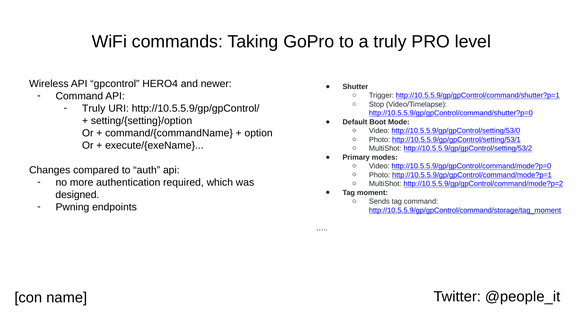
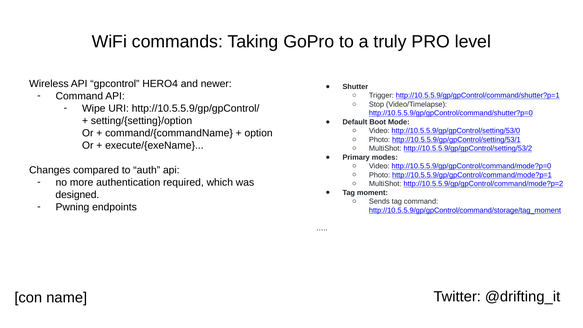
Truly: Truly -> Wipe (94, 108)
@people_it: @people_it -> @drifting_it (523, 297)
